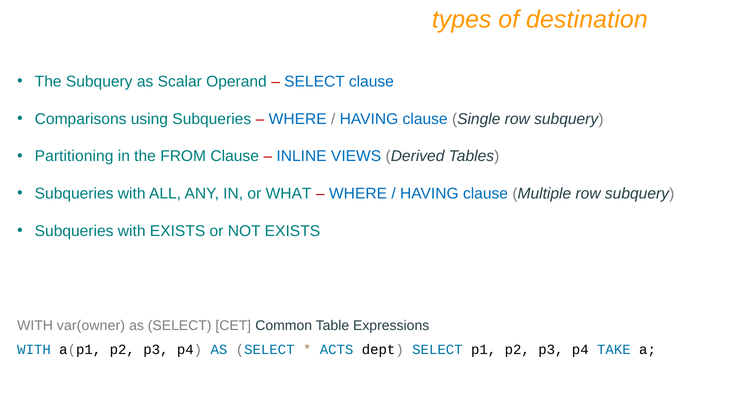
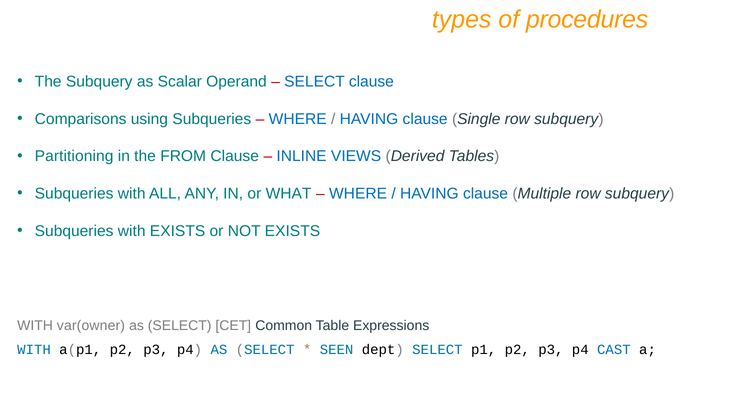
destination: destination -> procedures (587, 19)
ACTS: ACTS -> SEEN (337, 350)
TAKE: TAKE -> CAST (614, 350)
